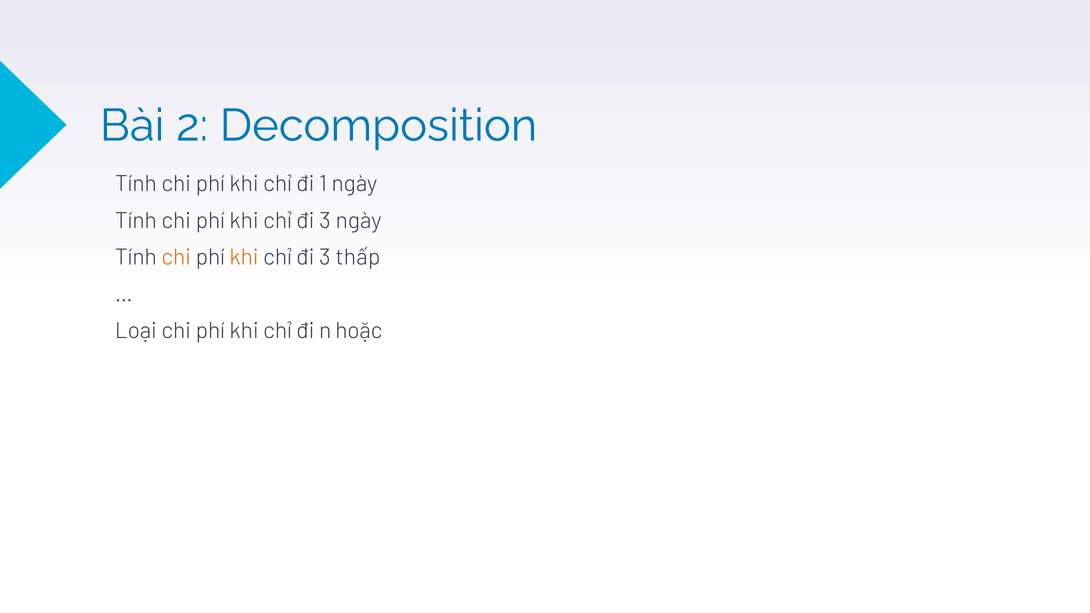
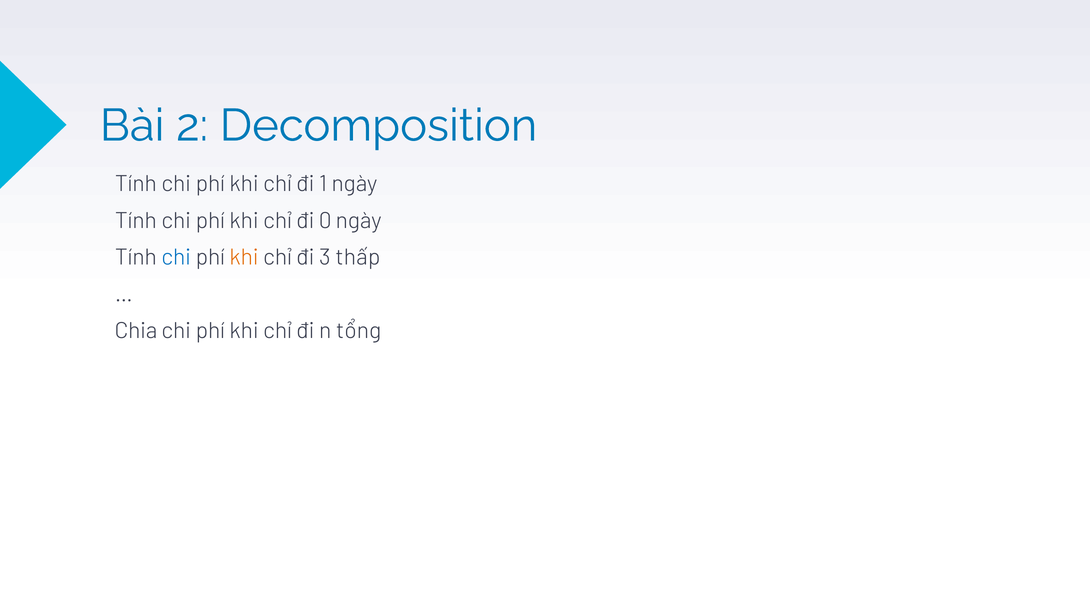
3: 3 -> 0 (325, 221)
chi colour: orange -> blue (176, 257)
Loại: Loại -> Chia (136, 331)
hoặc: hoặc -> tổng (359, 331)
